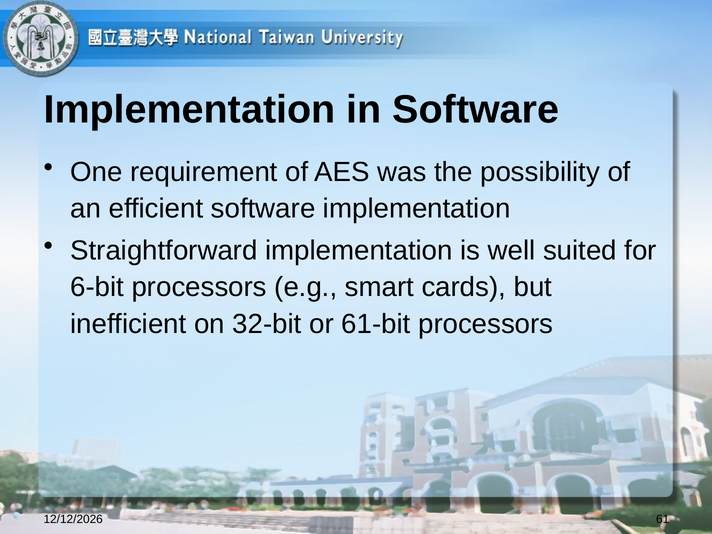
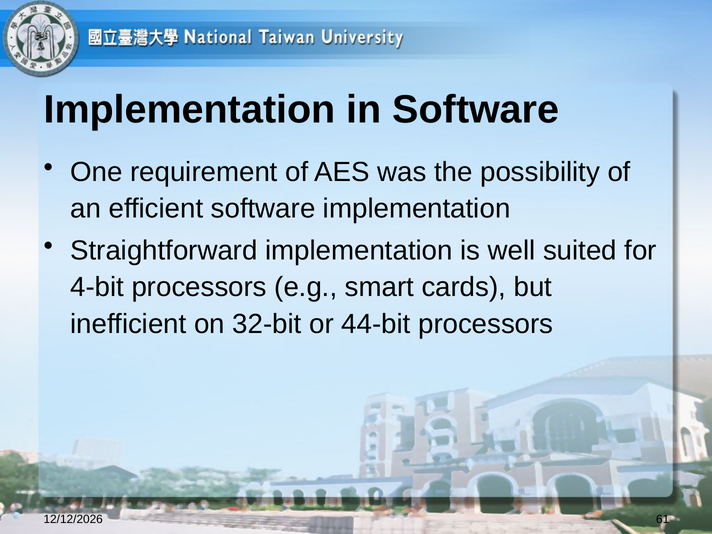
6-bit: 6-bit -> 4-bit (97, 287)
61-bit: 61-bit -> 44-bit (376, 324)
